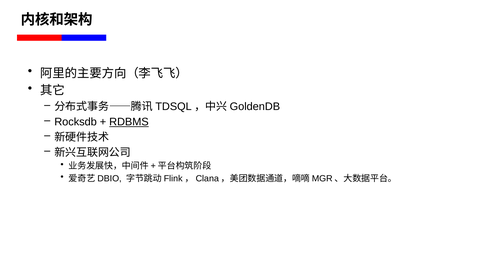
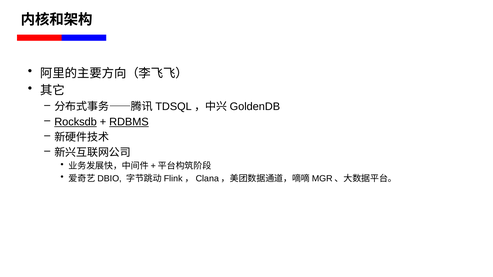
Rocksdb underline: none -> present (76, 122)
